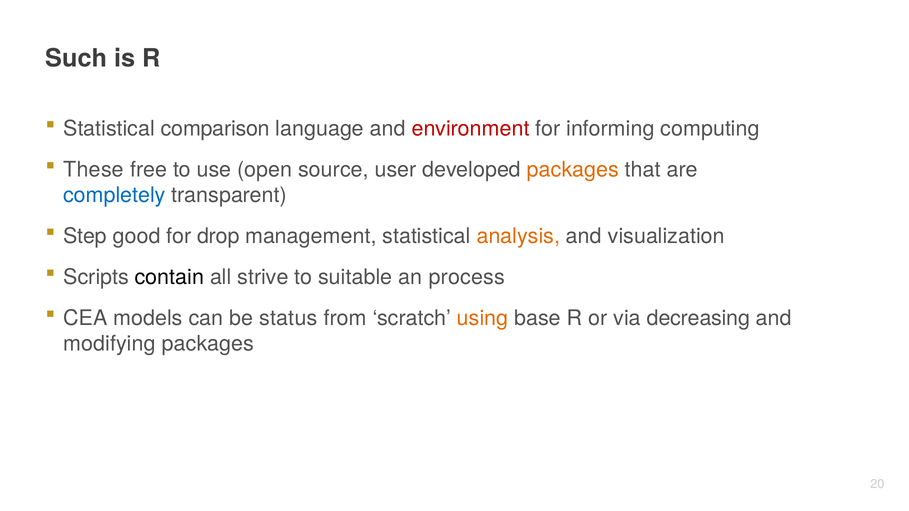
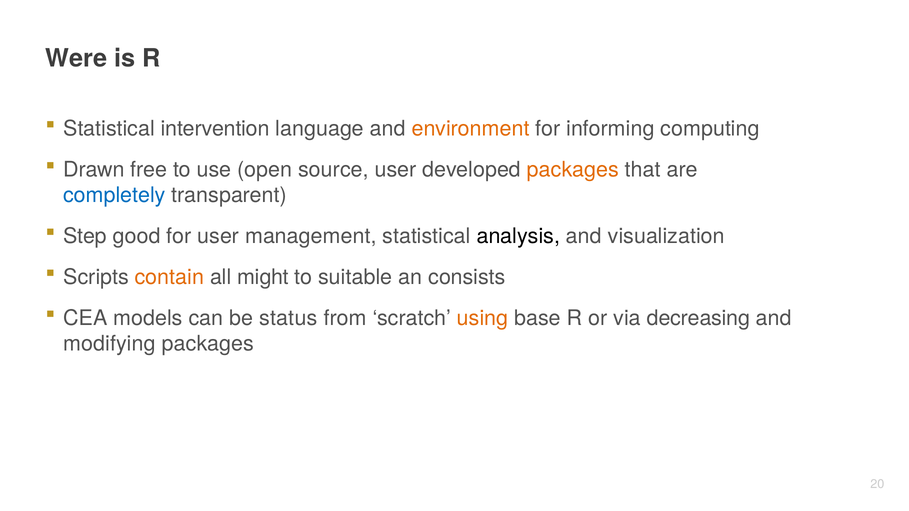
Such: Such -> Were (76, 59)
comparison: comparison -> intervention (215, 129)
environment colour: red -> orange (471, 129)
These: These -> Drawn (94, 170)
for drop: drop -> user (218, 236)
analysis colour: orange -> black (518, 236)
contain colour: black -> orange (169, 277)
strive: strive -> might (263, 277)
process: process -> consists (467, 277)
